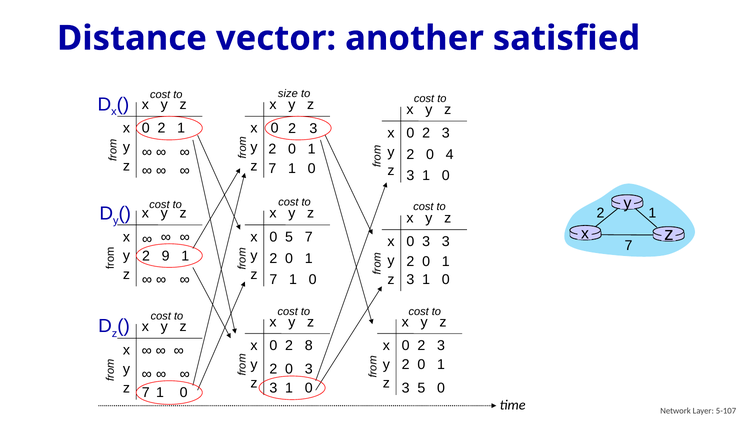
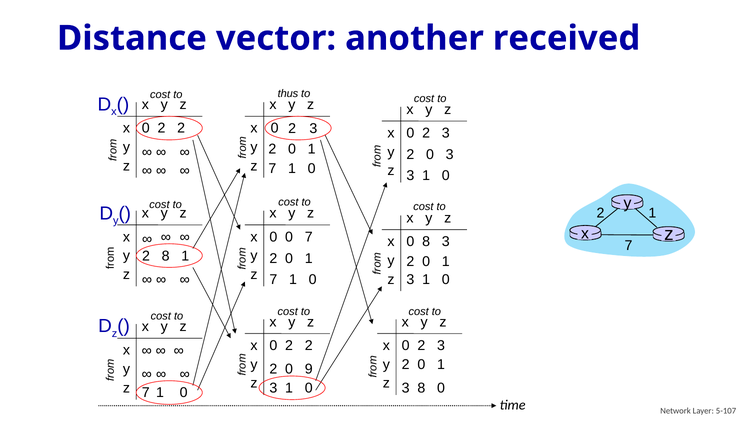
satisfied: satisfied -> received (567, 38)
size: size -> thus (288, 93)
1: 1 -> 2 (181, 128)
2 0 4: 4 -> 3 (450, 155)
0 5: 5 -> 0 (289, 237)
3: 3 -> 8 (426, 242)
2 9: 9 -> 8 (166, 256)
8: 8 -> 2 (309, 346)
2 0 3: 3 -> 9 (309, 369)
3 5: 5 -> 8 (421, 388)
